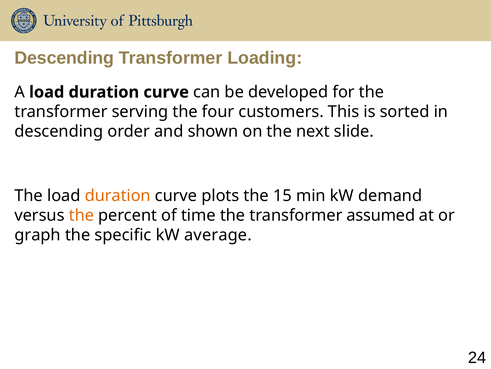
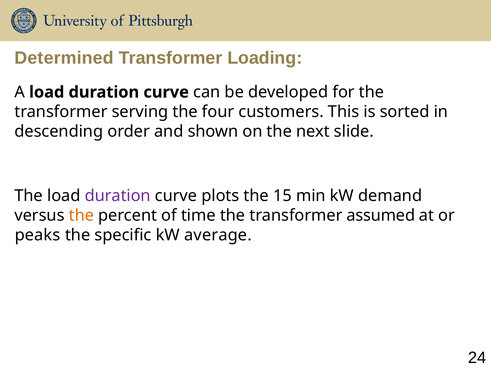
Descending: Descending -> Determined (64, 58)
duration colour: orange -> purple (118, 195)
graph: graph -> peaks (38, 234)
